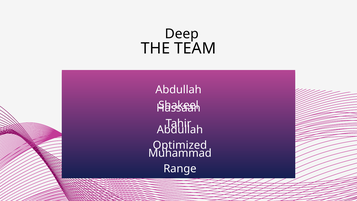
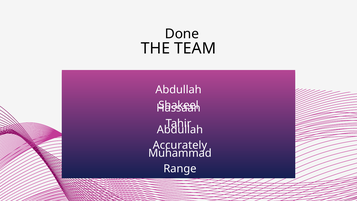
Deep: Deep -> Done (182, 34)
Optimized: Optimized -> Accurately (180, 145)
